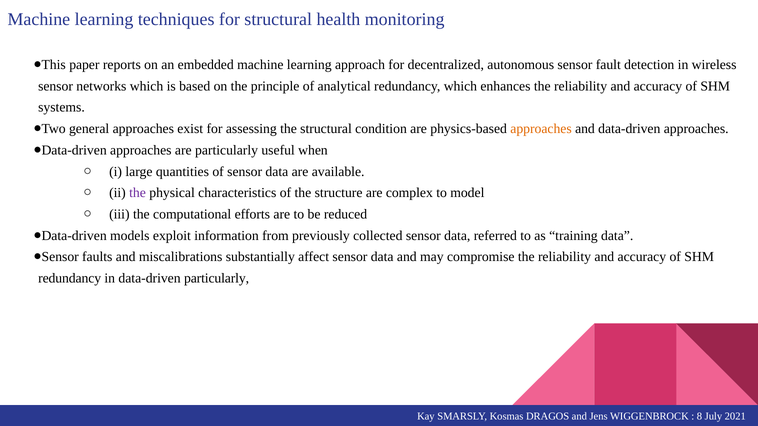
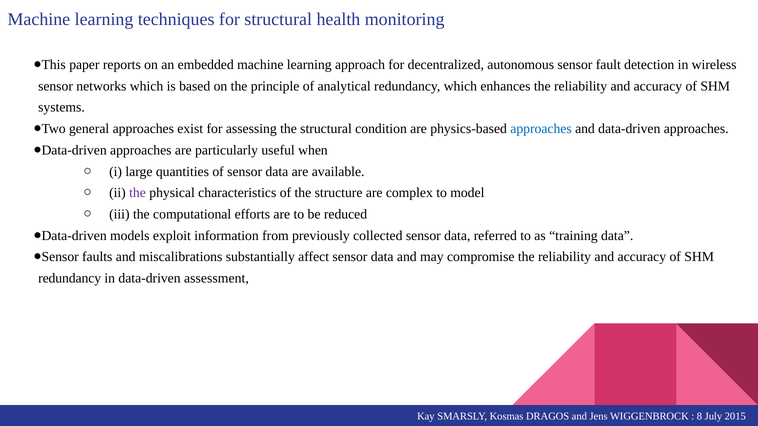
approaches colour: orange -> blue (541, 129)
data-driven particularly: particularly -> assessment (216, 279)
2021: 2021 -> 2015 (735, 416)
